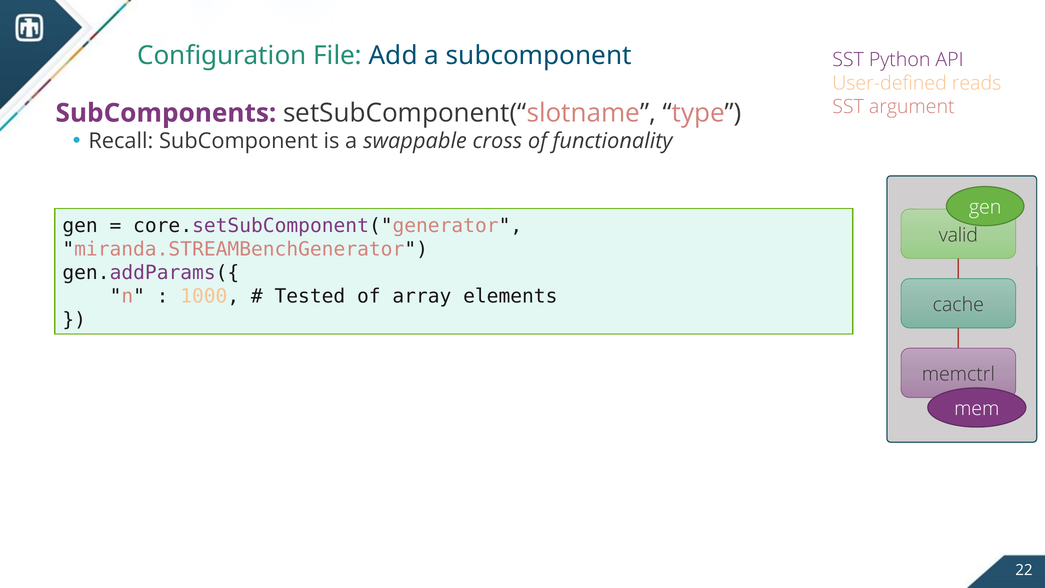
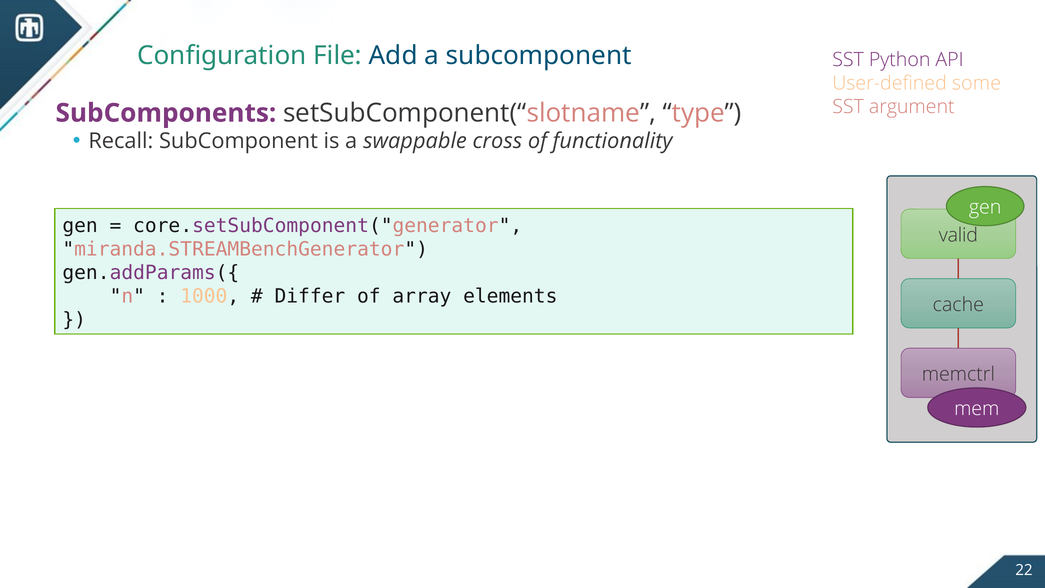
reads: reads -> some (976, 83)
Tested: Tested -> Differ (310, 296)
